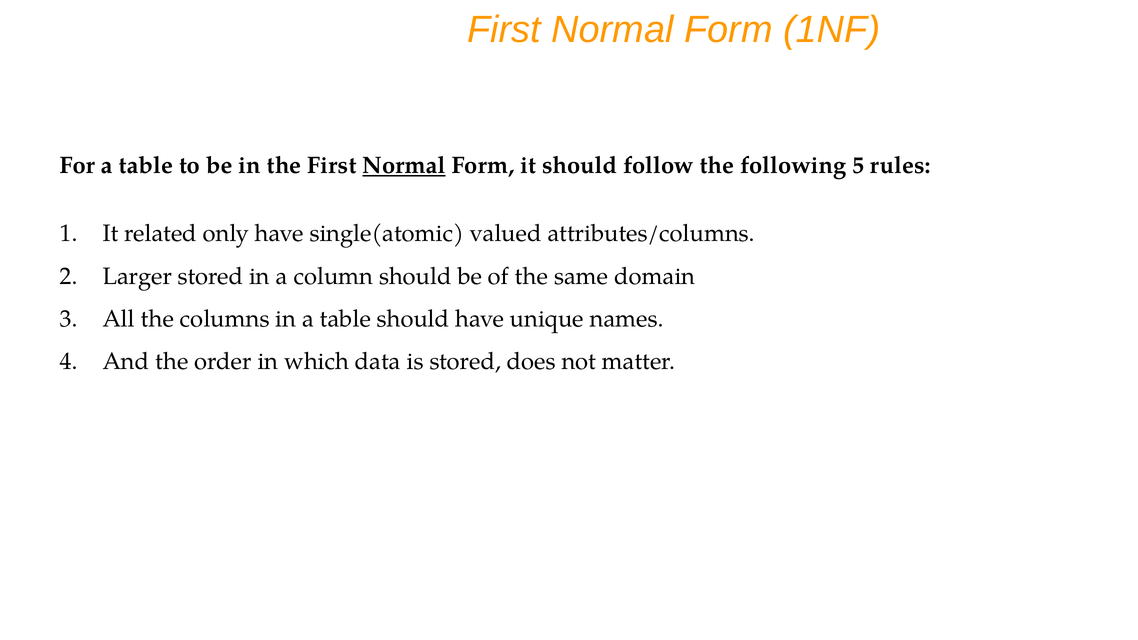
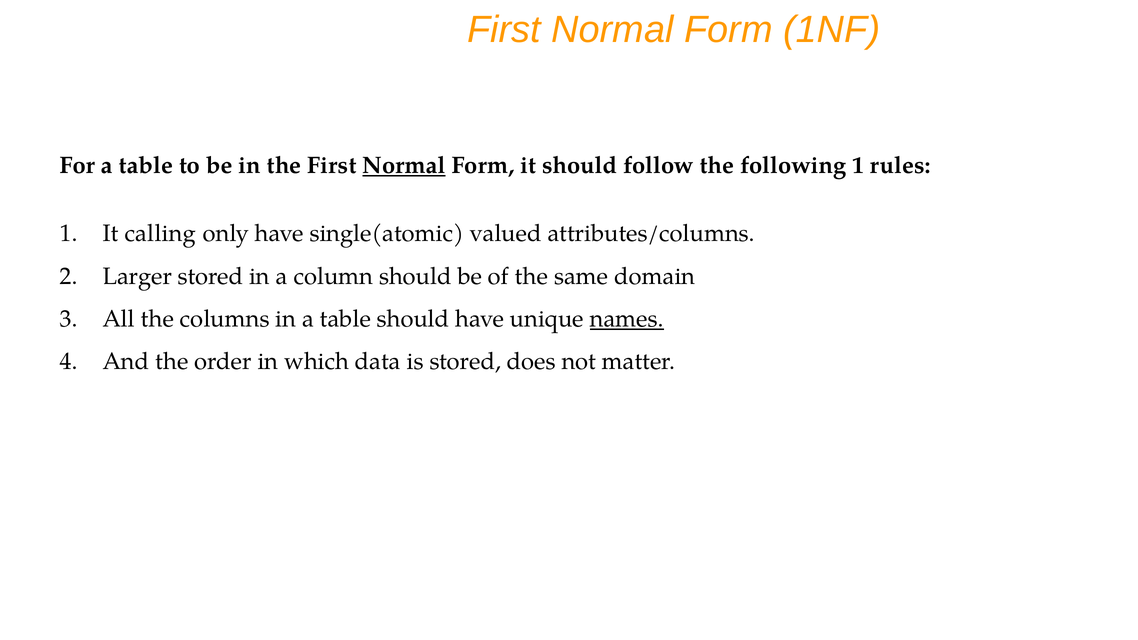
following 5: 5 -> 1 (858, 165)
related: related -> calling (160, 234)
names underline: none -> present (627, 319)
